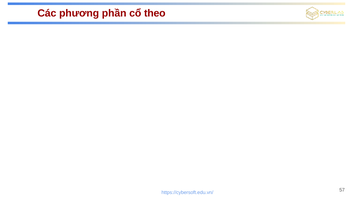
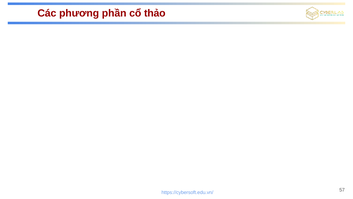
theo: theo -> thảo (155, 13)
